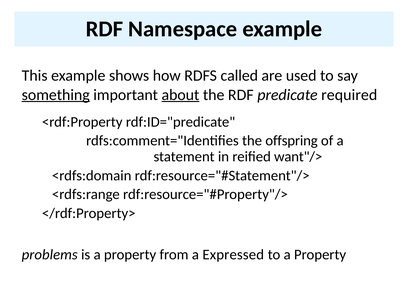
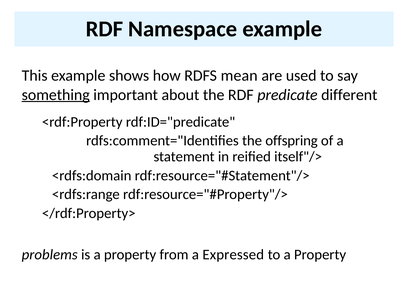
called: called -> mean (239, 76)
about underline: present -> none (180, 95)
required: required -> different (349, 95)
want"/>: want"/> -> itself"/> (298, 157)
